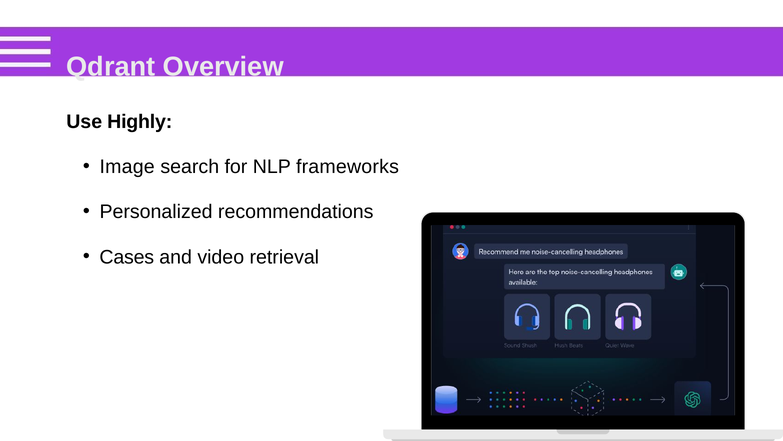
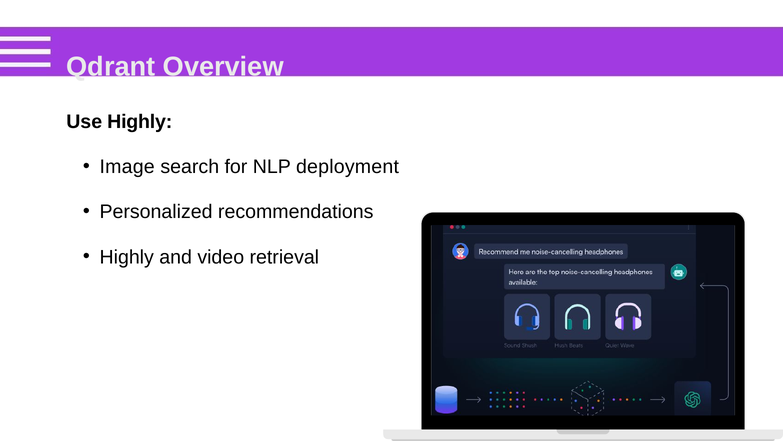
frameworks: frameworks -> deployment (347, 167)
Cases: Cases -> Highly (127, 257)
